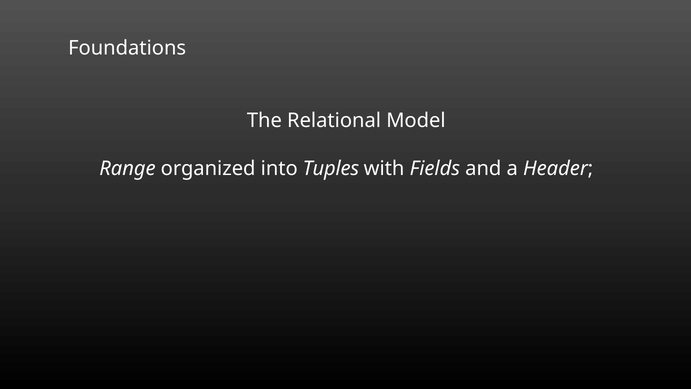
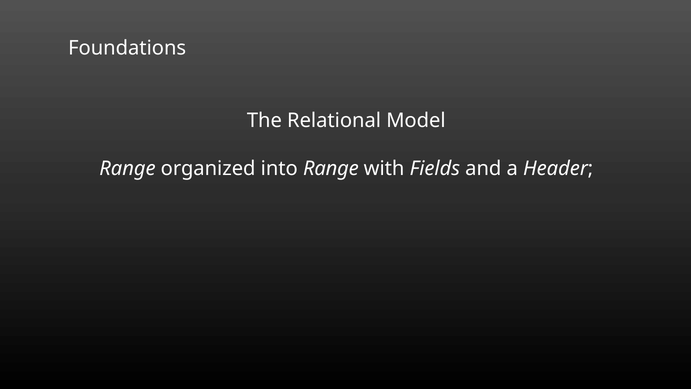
into Tuples: Tuples -> Range (331, 169)
